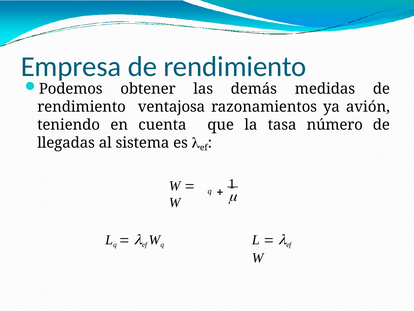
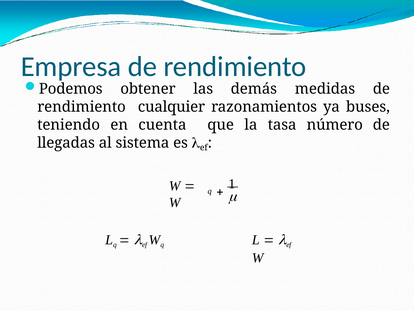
ventajosa: ventajosa -> cualquier (172, 107)
avión: avión -> buses (368, 107)
